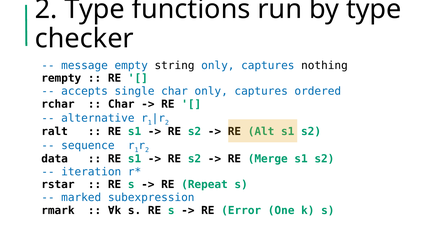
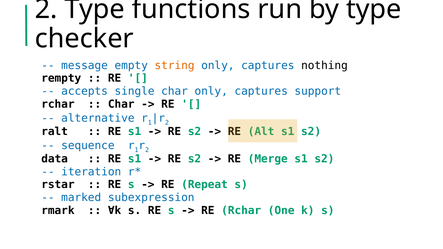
string colour: black -> orange (175, 66)
ordered: ordered -> support (318, 91)
RE Error: Error -> Rchar (241, 211)
